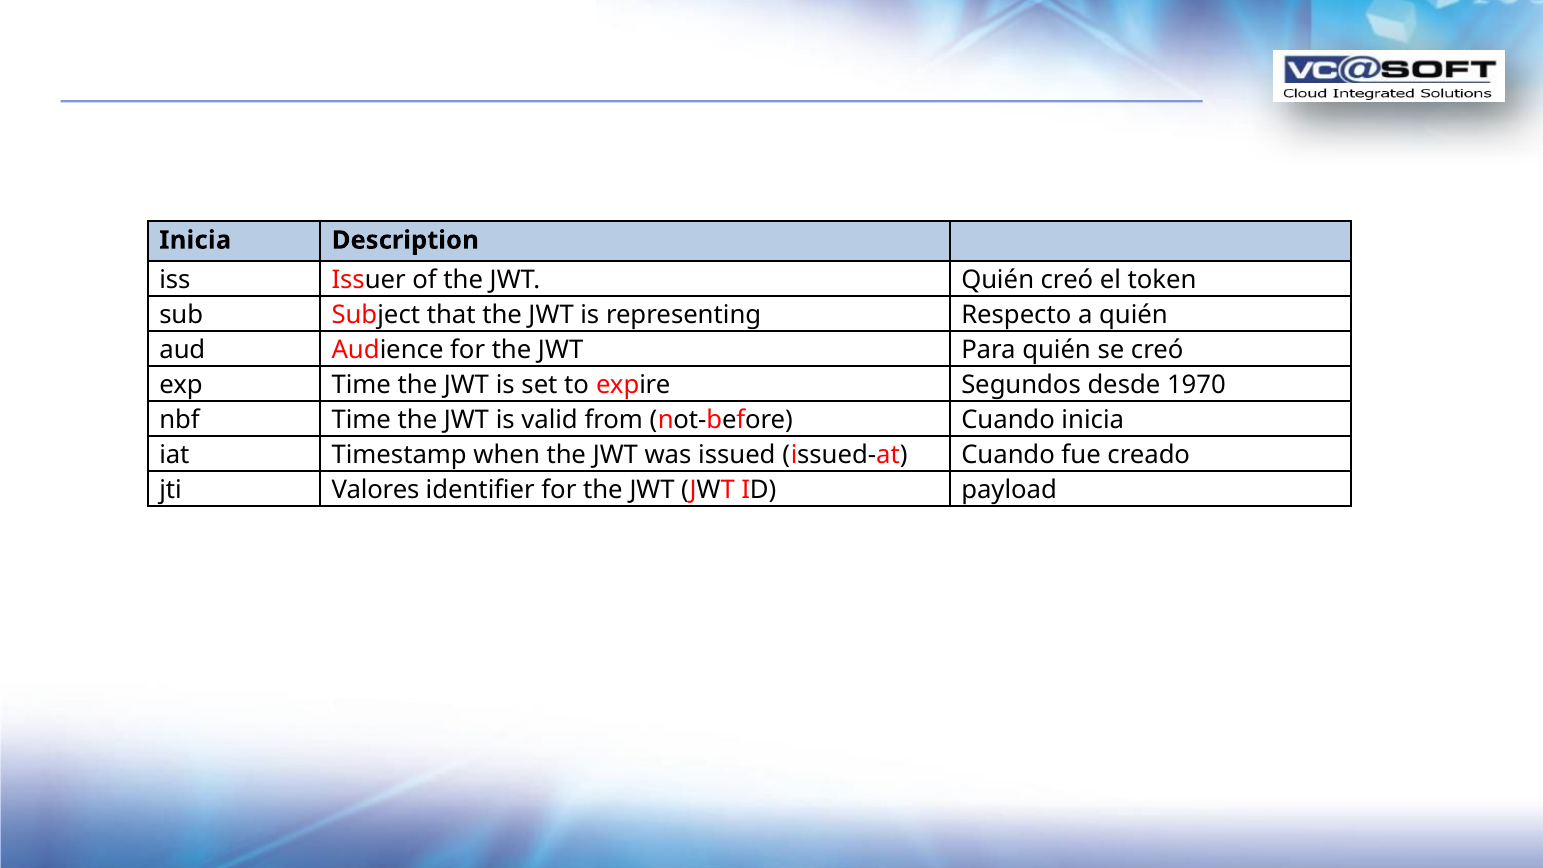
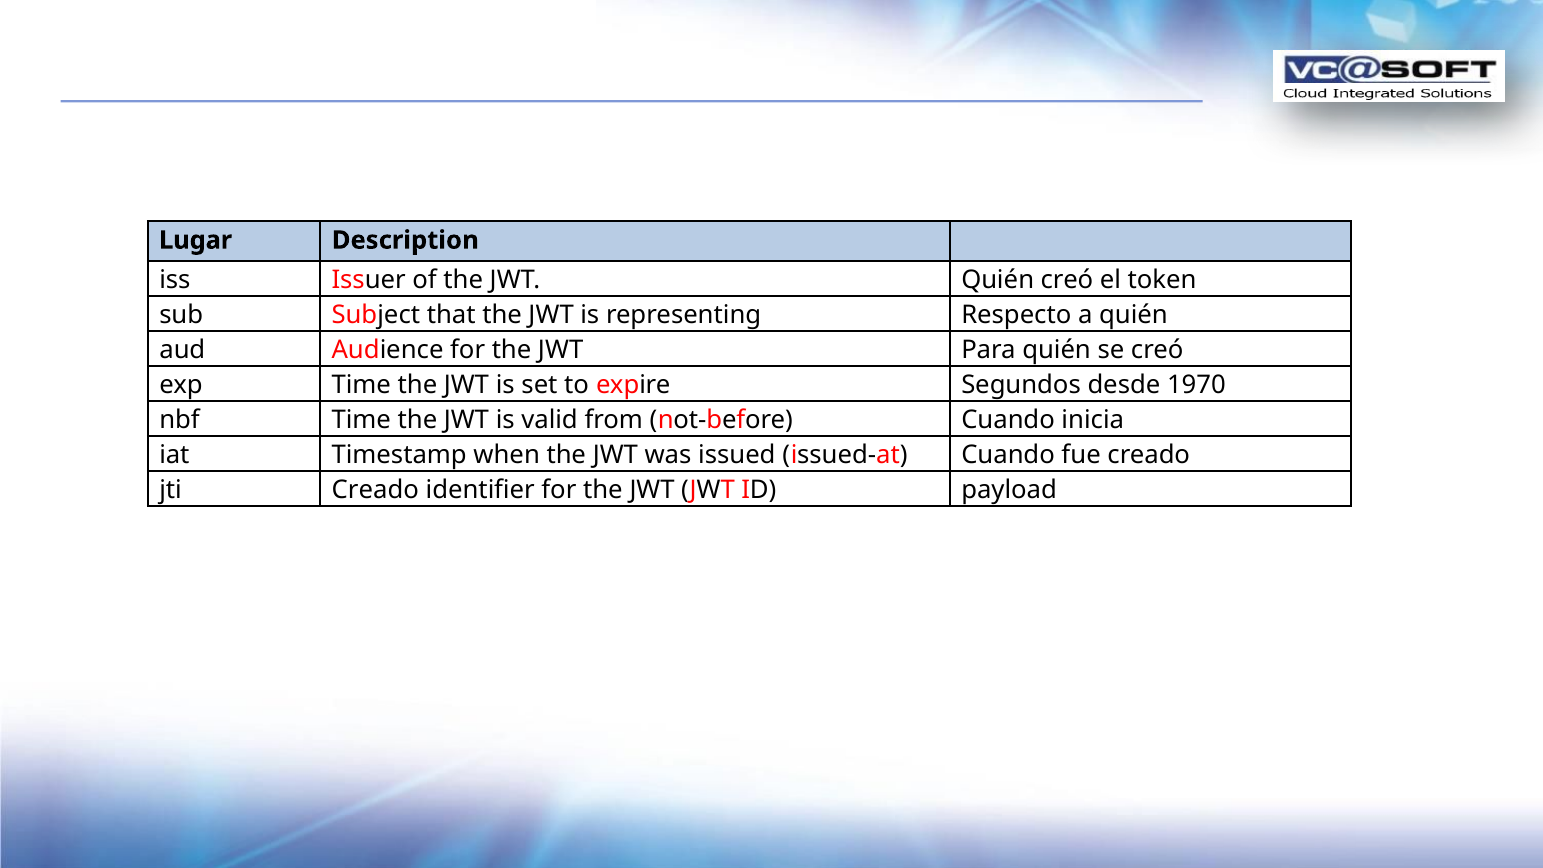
Inicia: Inicia -> Lugar (196, 240)
jti Valores: Valores -> Creado (375, 490)
